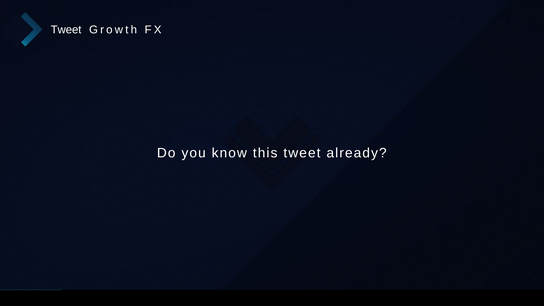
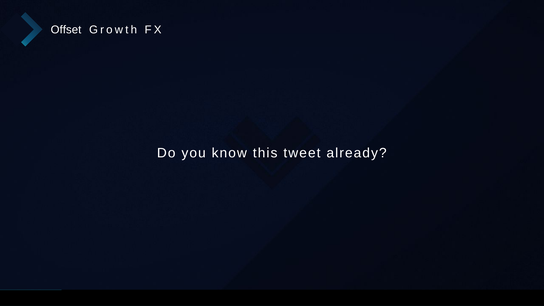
Tweet: Tweet -> Offset (66, 30)
